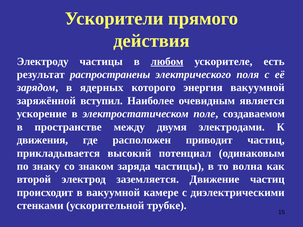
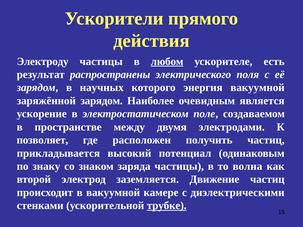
ядерных: ядерных -> научных (102, 88)
заряжённой вступил: вступил -> зарядом (102, 101)
движения: движения -> позволяет (42, 140)
приводит: приводит -> получить (209, 140)
трубке underline: none -> present (167, 206)
